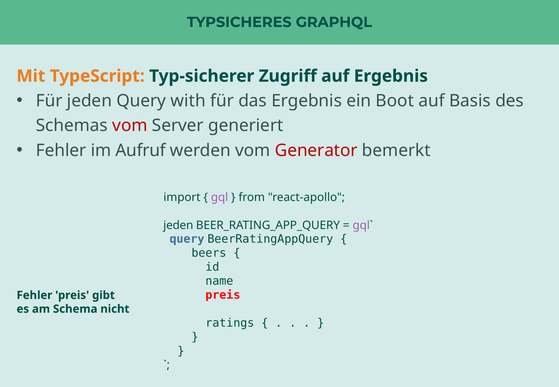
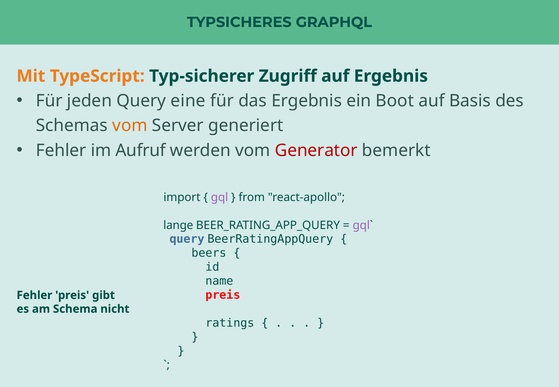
with: with -> eine (188, 101)
vom colour: red -> orange (130, 126)
jeden: jeden -> lange (178, 225)
